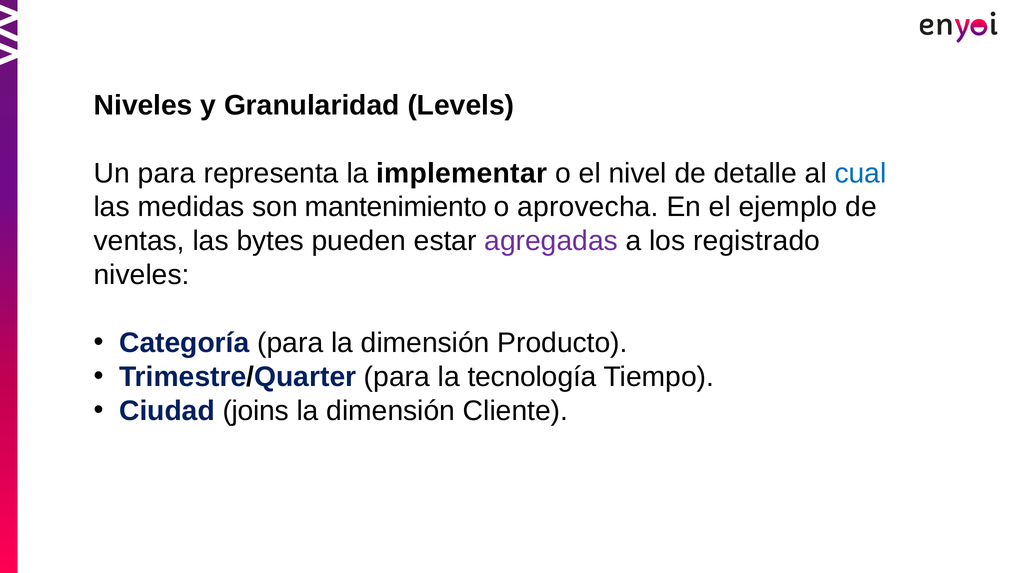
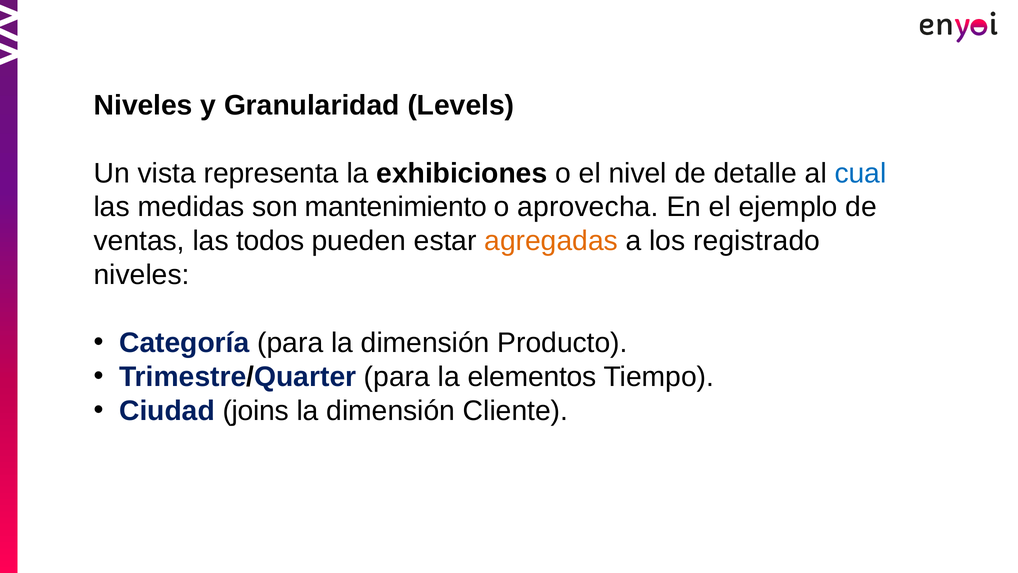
Un para: para -> vista (167, 173)
implementar: implementar -> exhibiciones (462, 173)
bytes: bytes -> todos (270, 241)
agregadas colour: purple -> orange (551, 241)
tecnología: tecnología -> elementos (532, 377)
